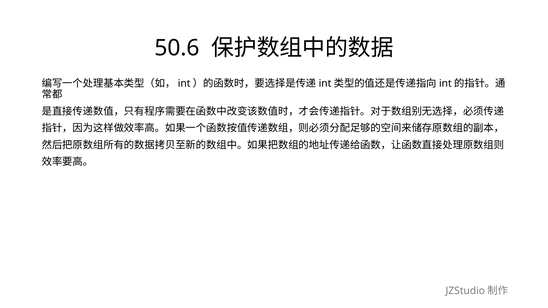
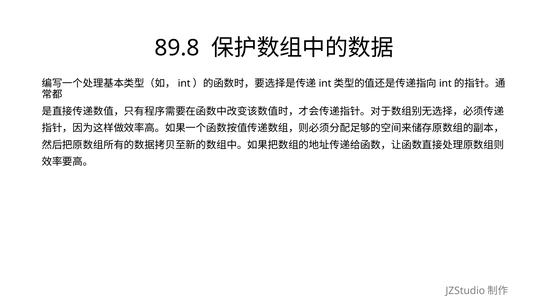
50.6: 50.6 -> 89.8 (177, 48)
